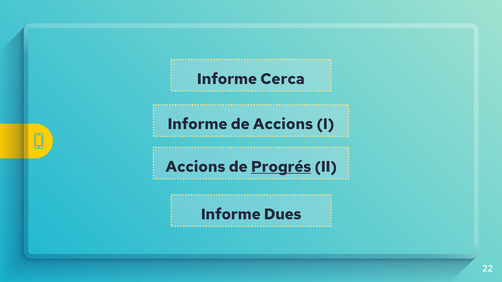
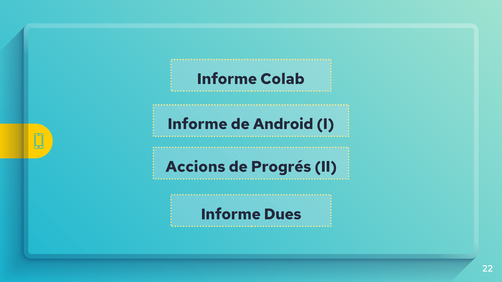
Cerca: Cerca -> Colab (282, 79)
de Accions: Accions -> Android (283, 124)
Progrés underline: present -> none (281, 167)
